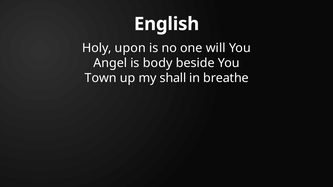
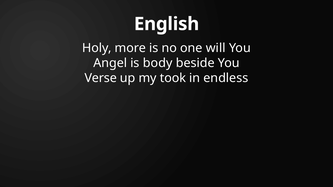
upon: upon -> more (130, 48)
Town: Town -> Verse (101, 78)
shall: shall -> took (173, 78)
breathe: breathe -> endless (226, 78)
